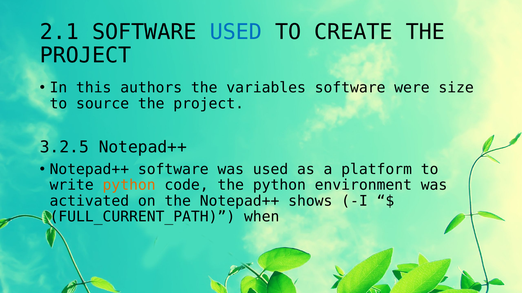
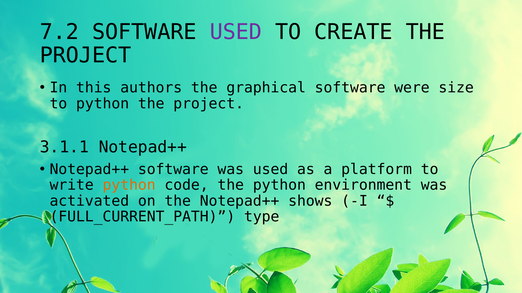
2.1: 2.1 -> 7.2 (59, 32)
USED colour: blue -> purple (236, 32)
variables: variables -> graphical (266, 88)
to source: source -> python (103, 104)
3.2.5: 3.2.5 -> 3.1.1 (64, 147)
when: when -> type (262, 217)
